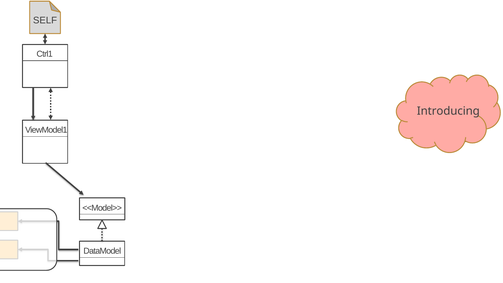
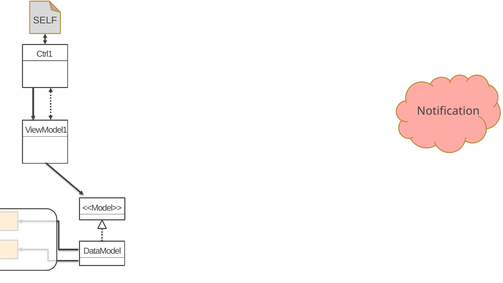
Introducing: Introducing -> Notification (448, 111)
